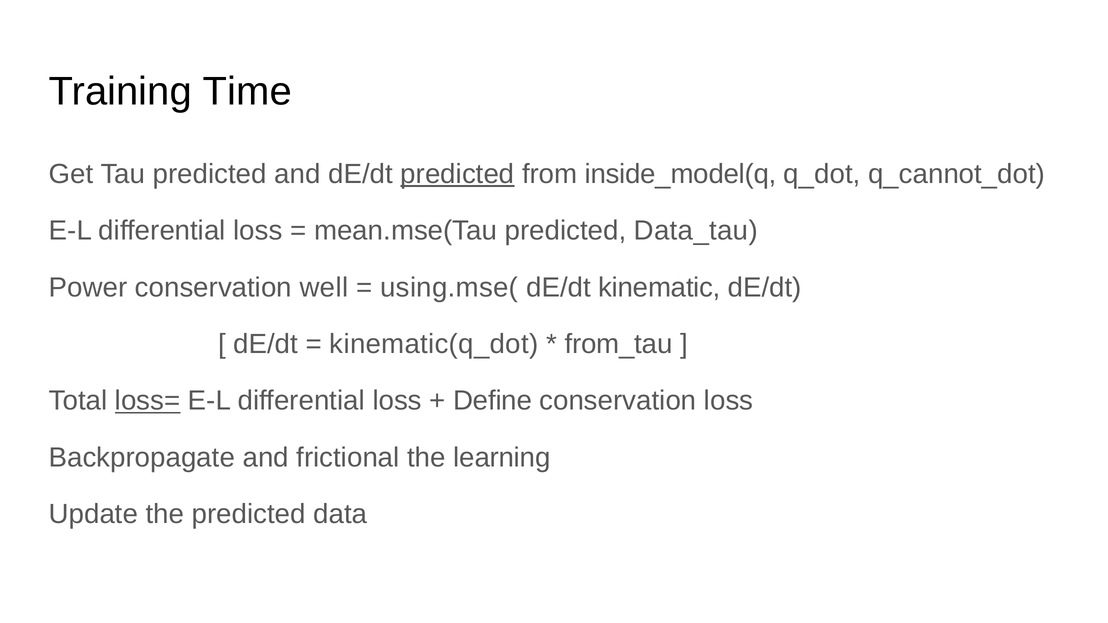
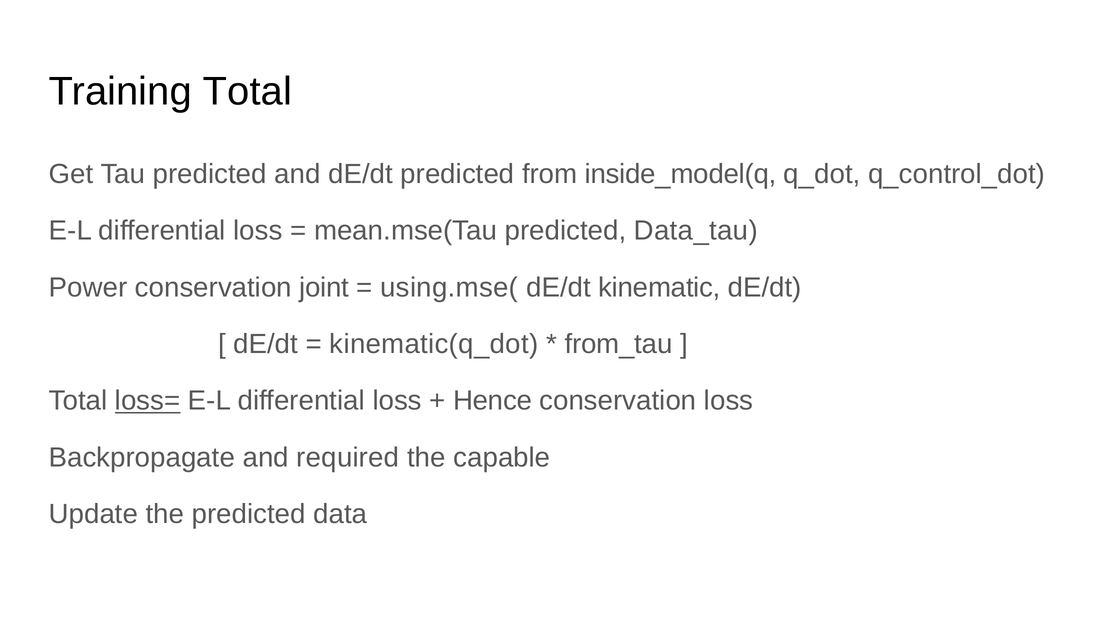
Training Time: Time -> Total (247, 92)
predicted underline: present -> none (457, 174)
q_cannot_dot: q_cannot_dot -> q_control_dot (957, 174)
well: well -> joint (324, 288)
Define: Define -> Hence (493, 401)
frictional: frictional -> required (348, 458)
learning: learning -> capable (502, 458)
